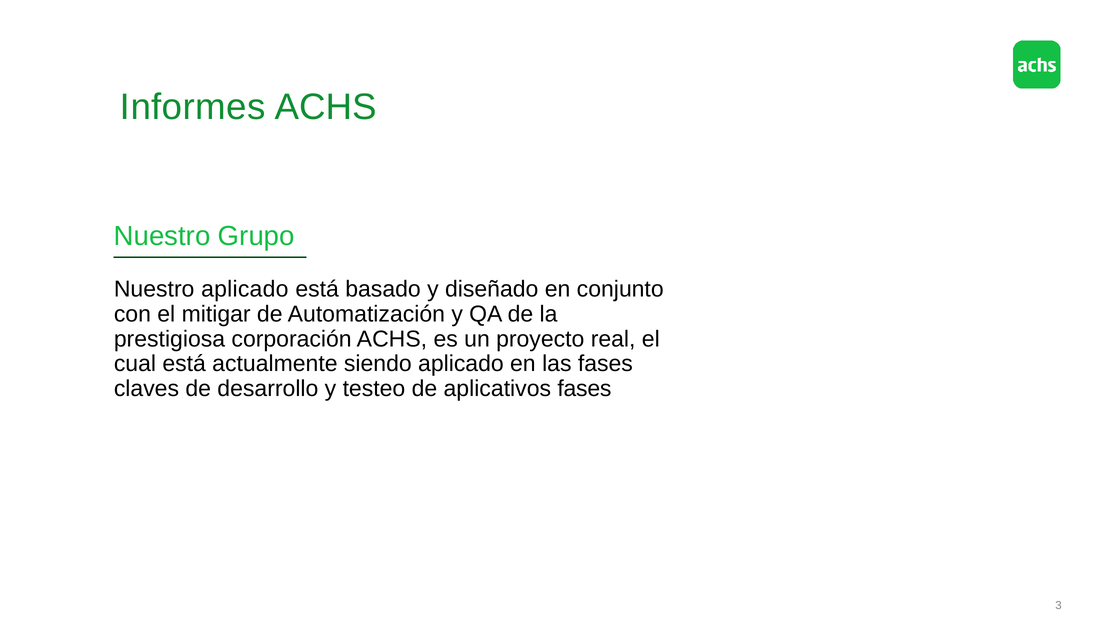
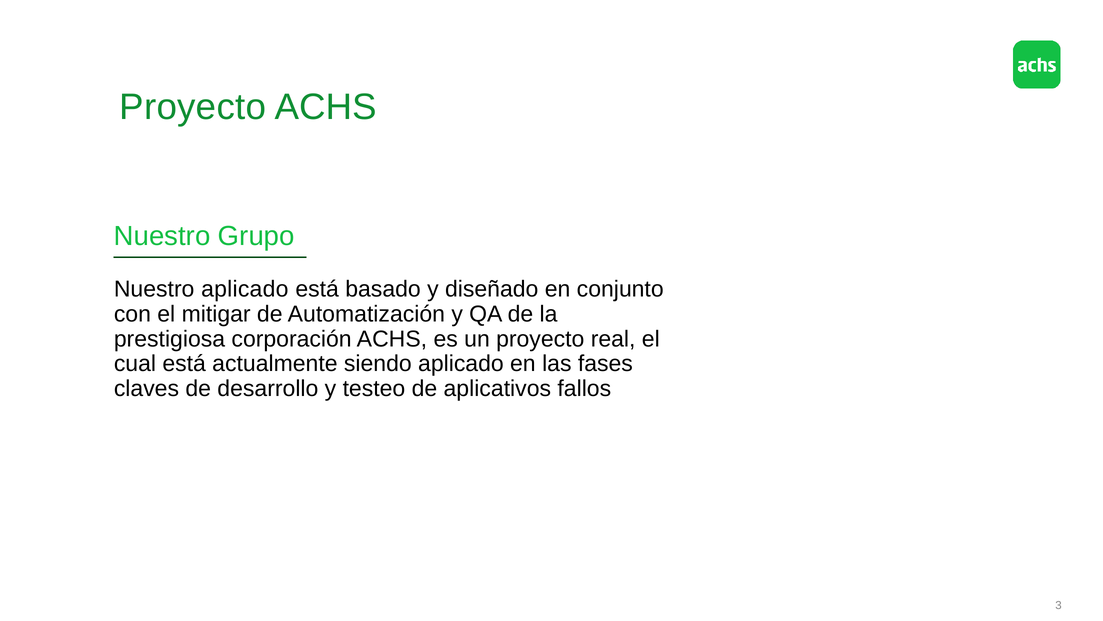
Informes: Informes -> Proyecto (193, 107)
aplicativos fases: fases -> fallos (584, 388)
